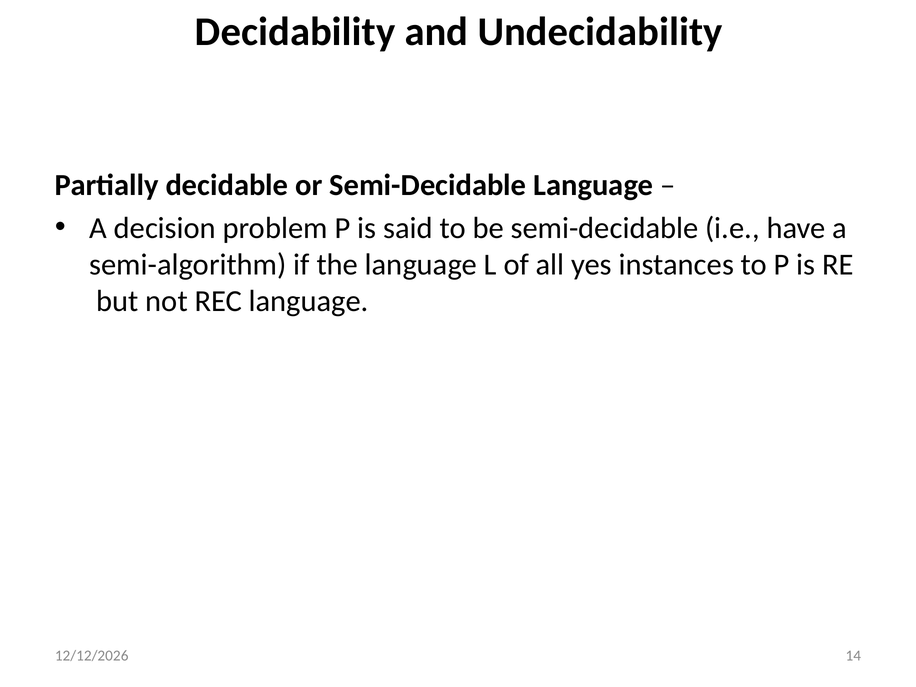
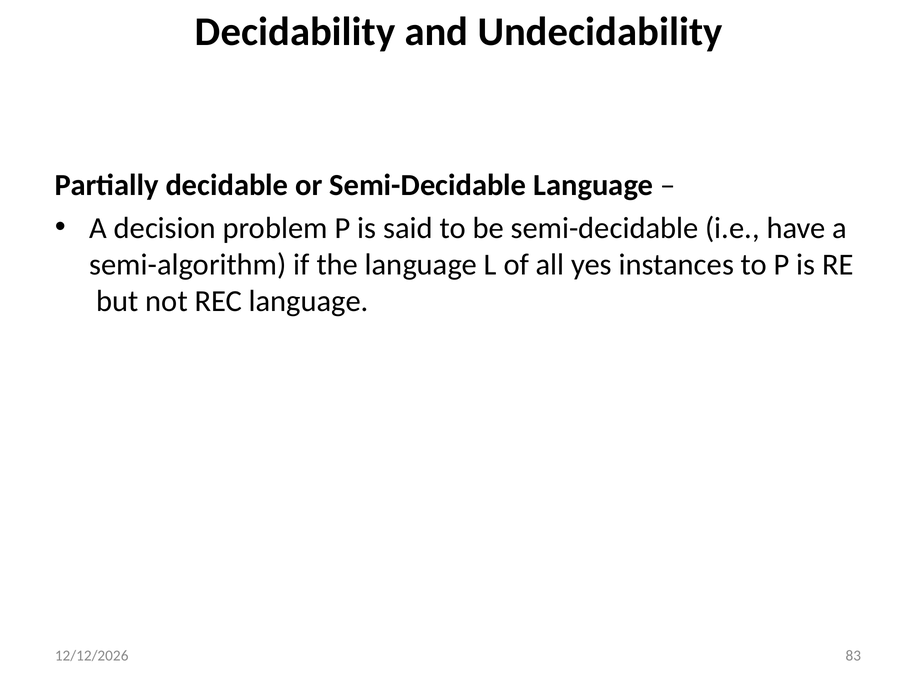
14: 14 -> 83 (853, 656)
